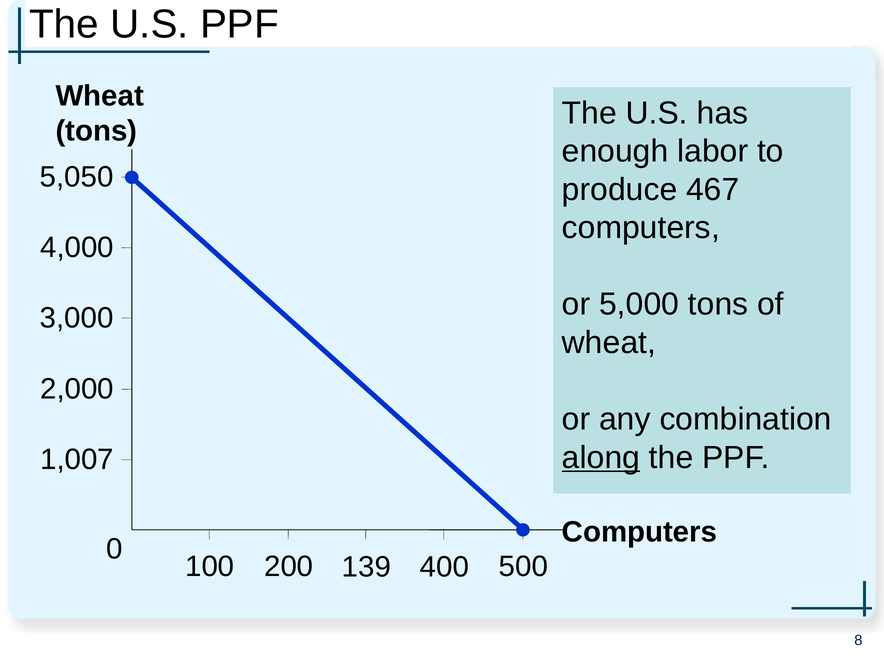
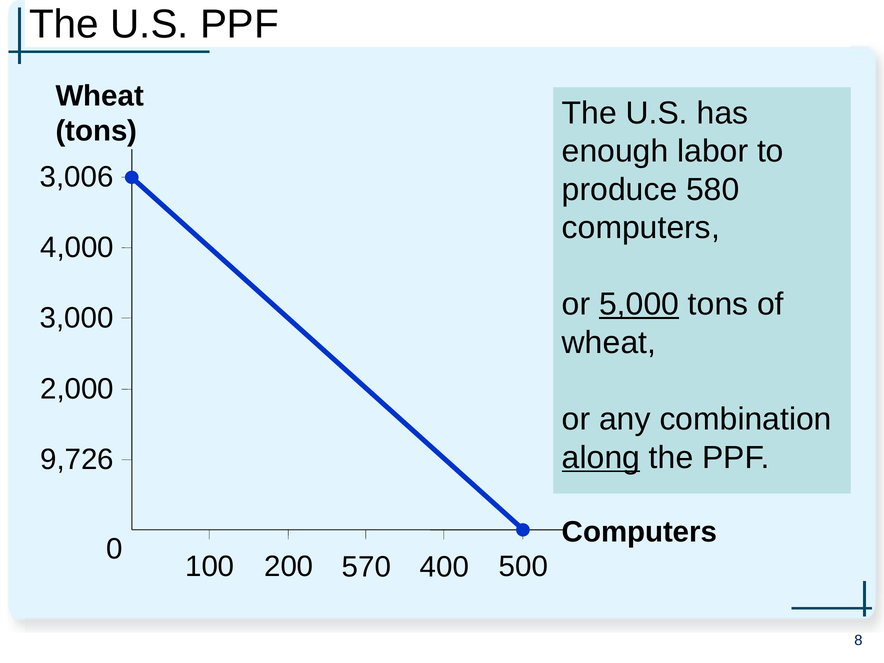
5,050: 5,050 -> 3,006 (77, 177)
467: 467 -> 580 (713, 190)
5,000 underline: none -> present (639, 304)
1,007: 1,007 -> 9,726 (77, 460)
139: 139 -> 570 (366, 567)
